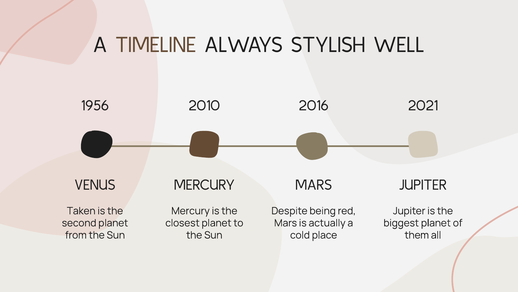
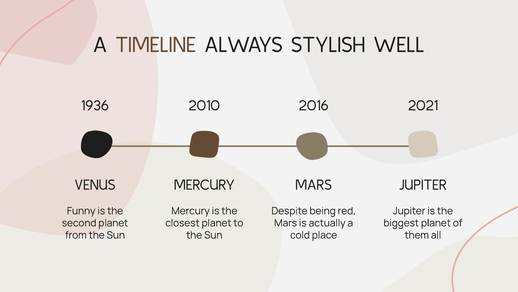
1956: 1956 -> 1936 (95, 105)
Taken: Taken -> Funny (81, 211)
